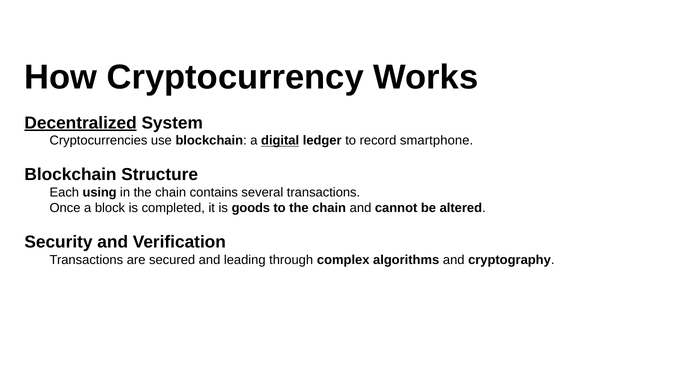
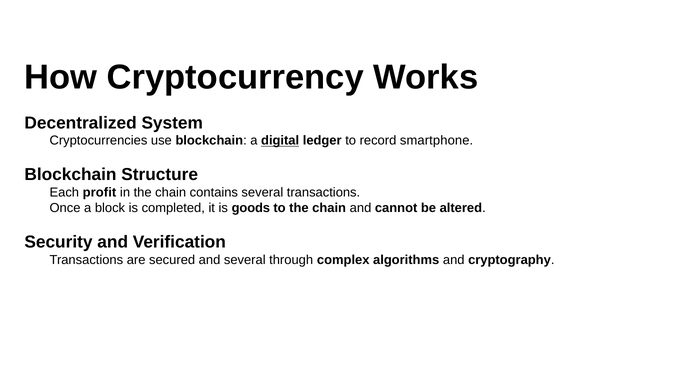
Decentralized underline: present -> none (81, 123)
using: using -> profit (99, 192)
and leading: leading -> several (245, 260)
